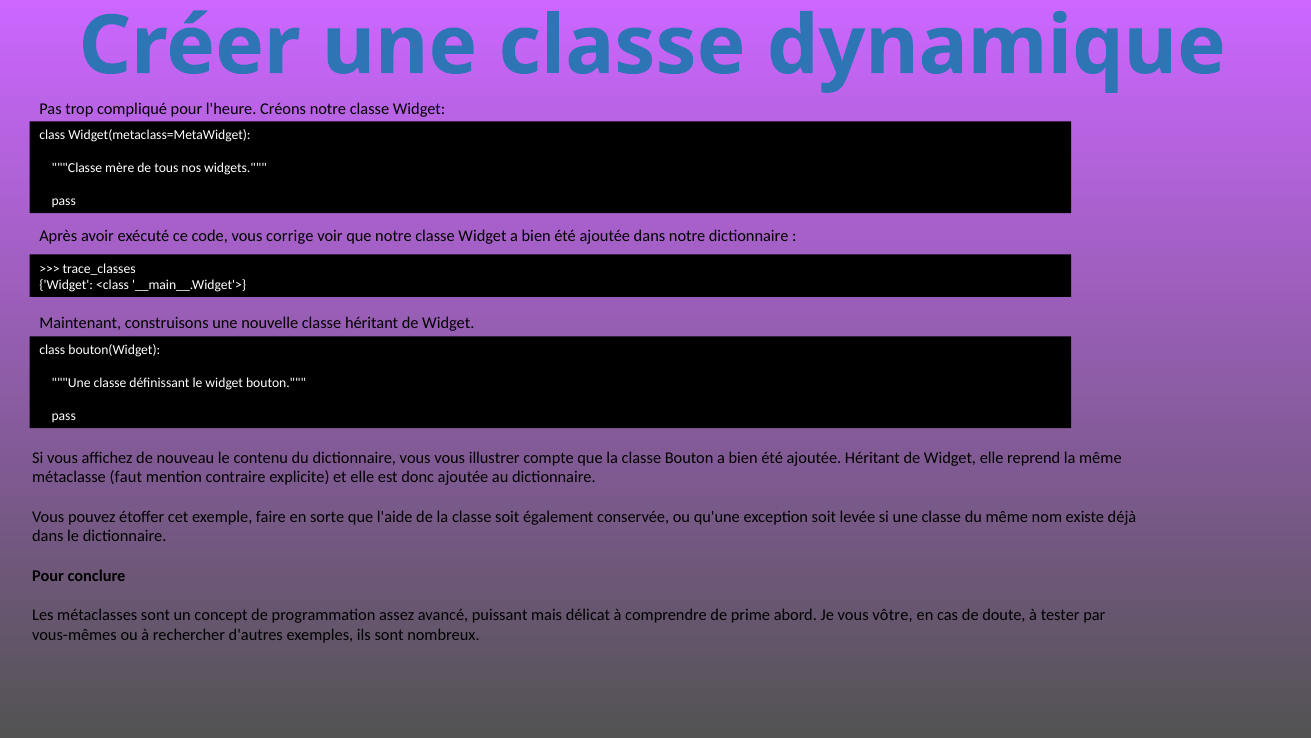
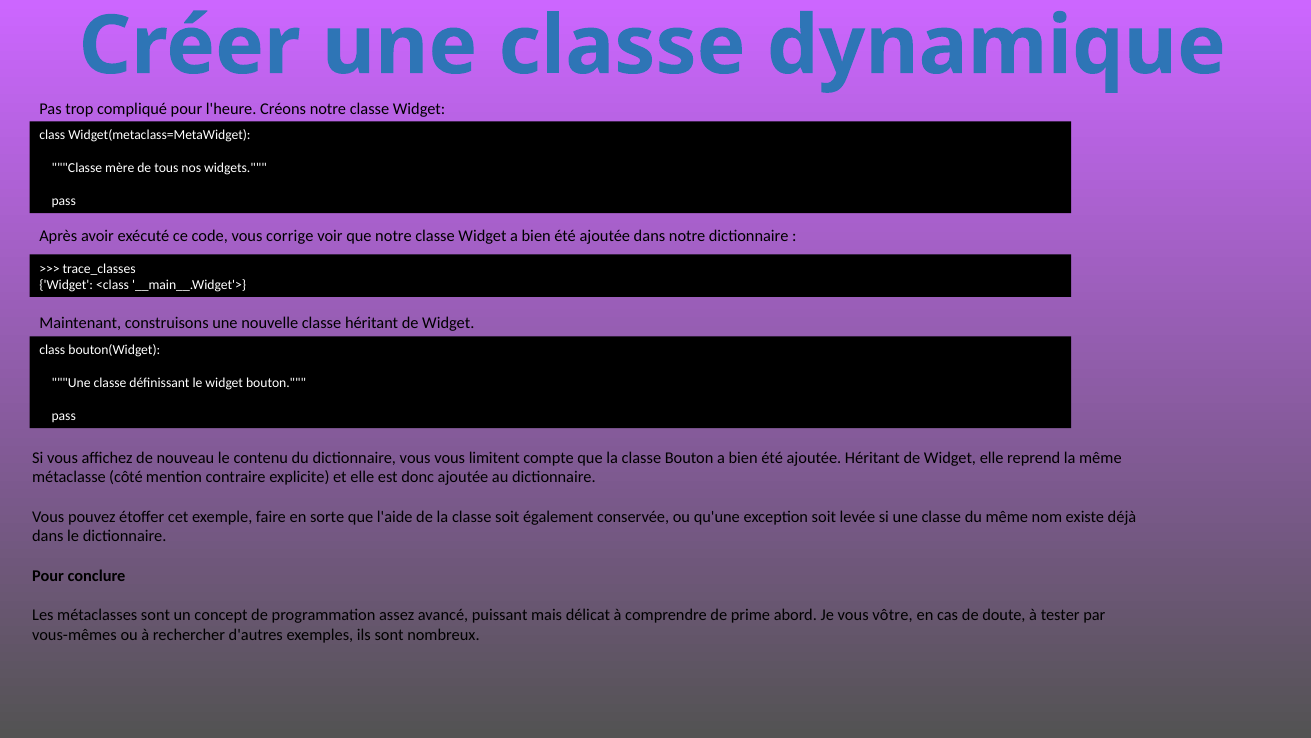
illustrer: illustrer -> limitent (494, 457)
faut: faut -> côté (126, 477)
